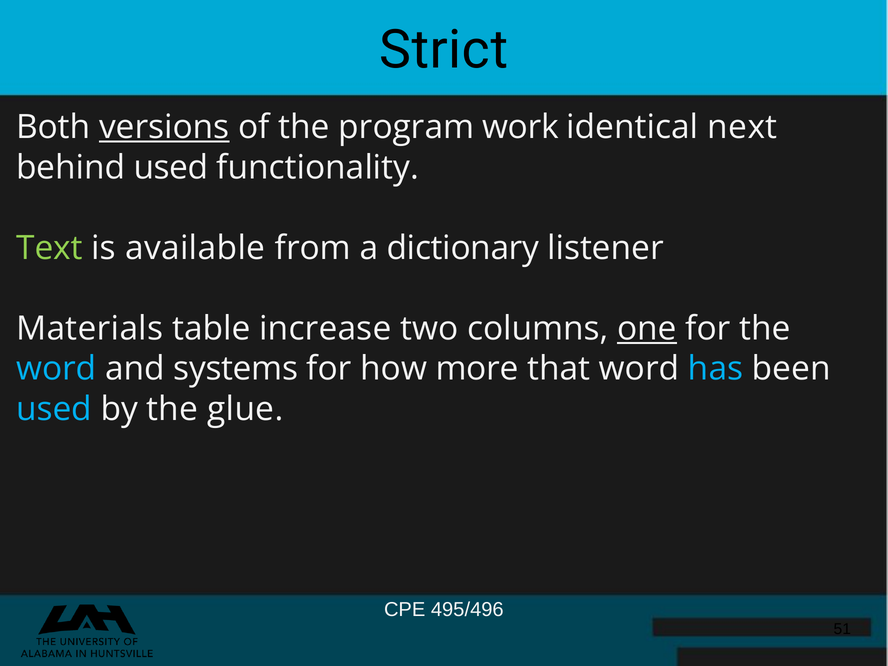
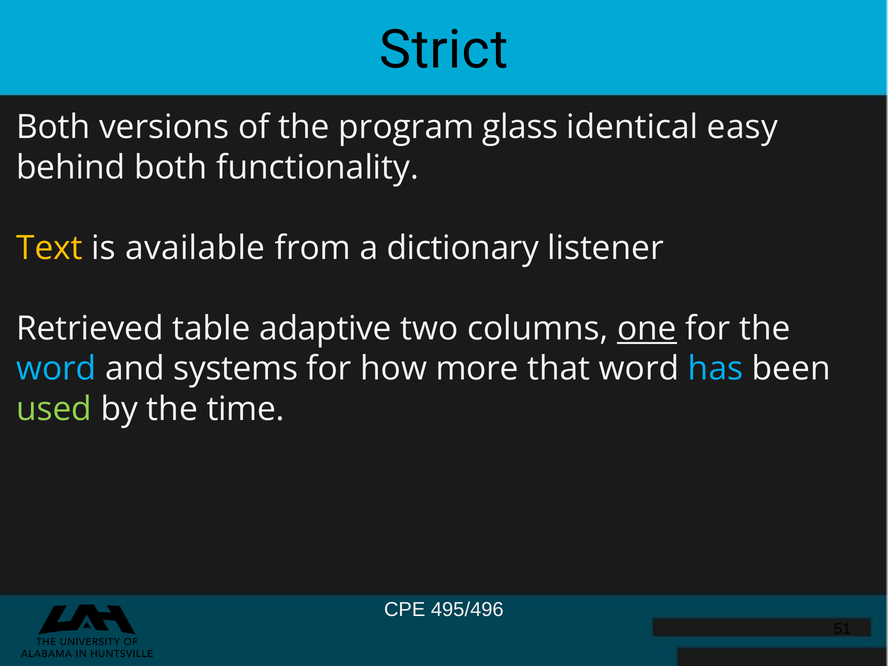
versions underline: present -> none (164, 127)
work: work -> glass (520, 127)
next: next -> easy (742, 127)
behind used: used -> both (171, 167)
Text colour: light green -> yellow (49, 248)
Materials: Materials -> Retrieved (90, 329)
increase: increase -> adaptive (326, 329)
used colour: light blue -> light green (54, 409)
glue: glue -> time (246, 409)
